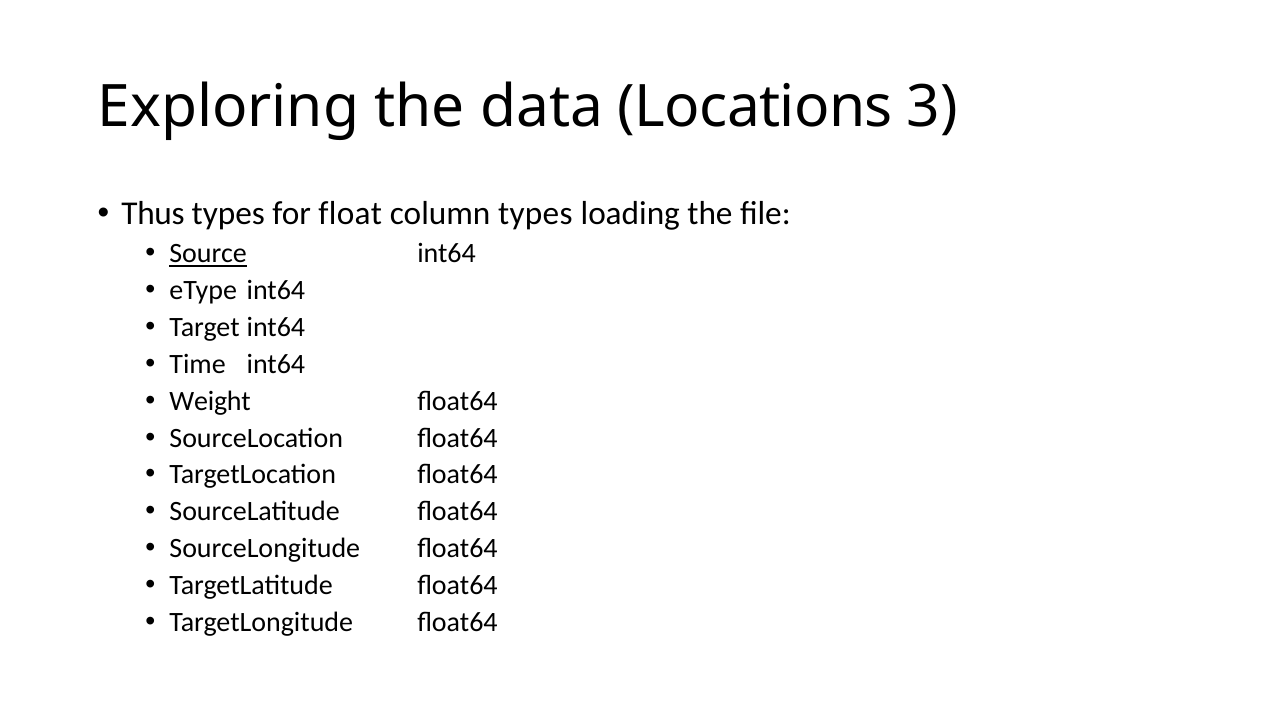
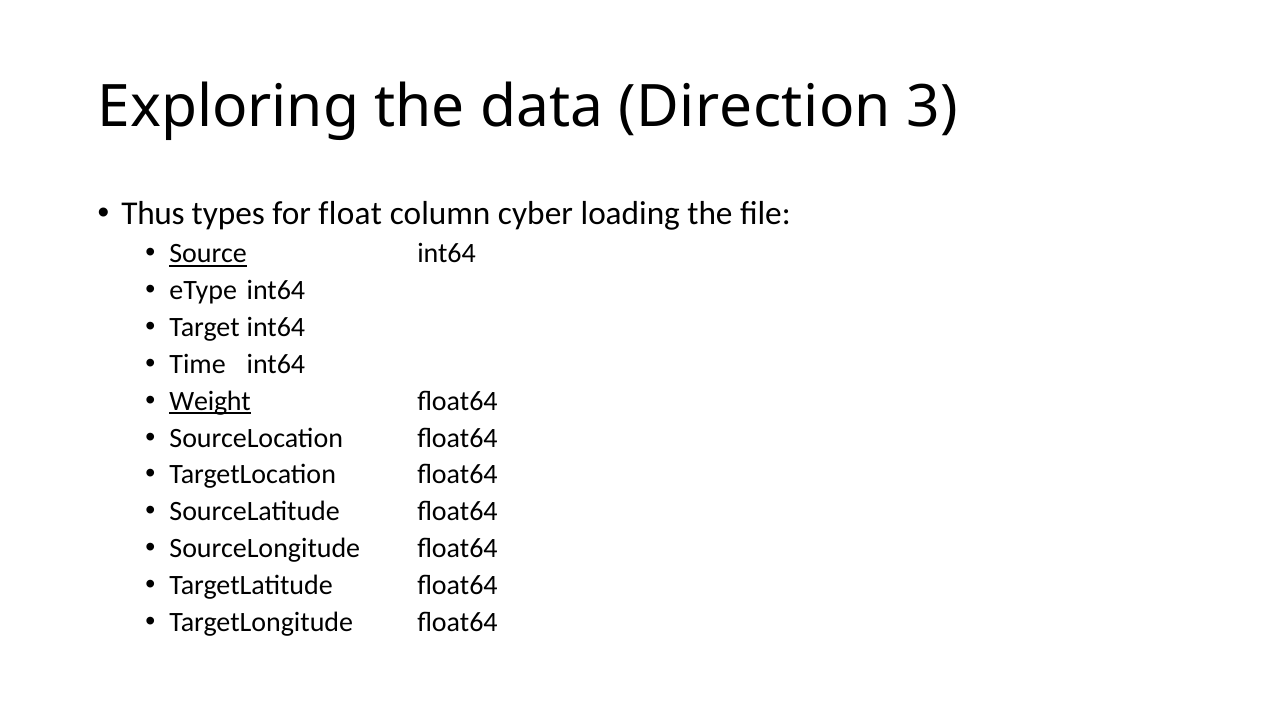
Locations: Locations -> Direction (755, 107)
column types: types -> cyber (535, 214)
Weight underline: none -> present (210, 401)
